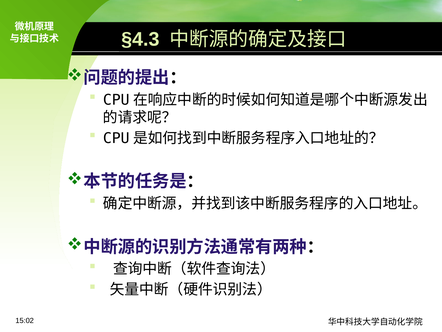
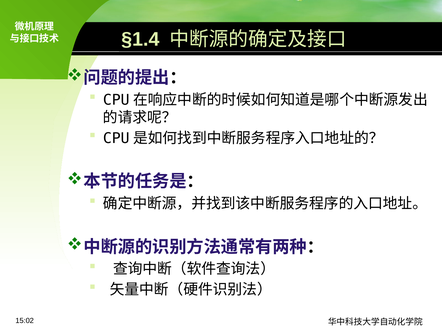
§4.3: §4.3 -> §1.4 (140, 39)
